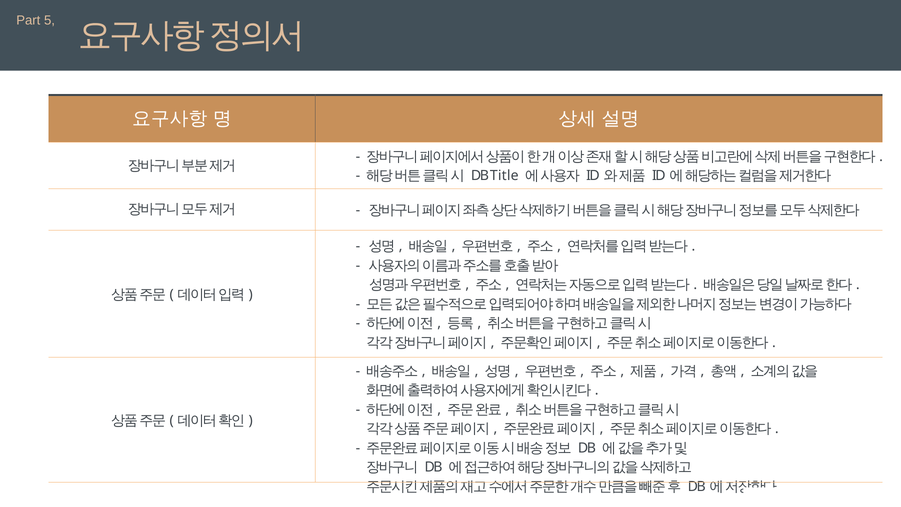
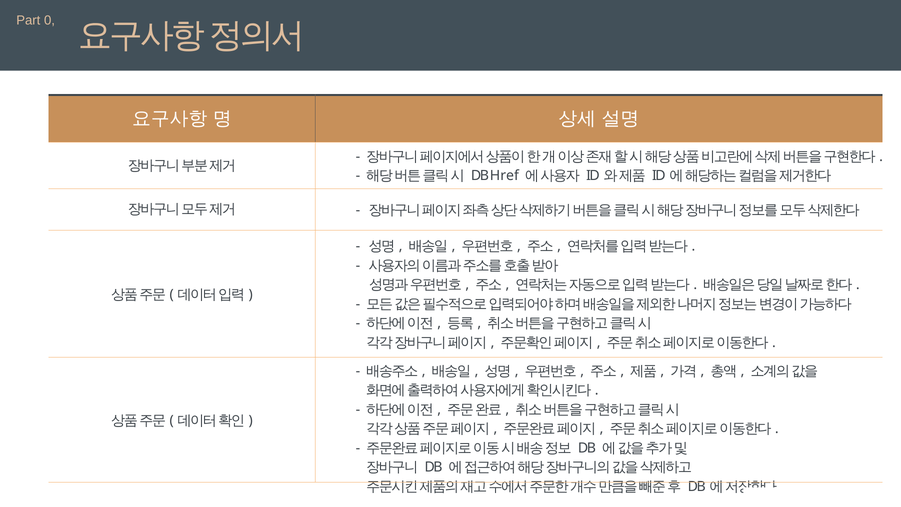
5: 5 -> 0 (50, 20)
Title: Title -> Href (504, 176)
